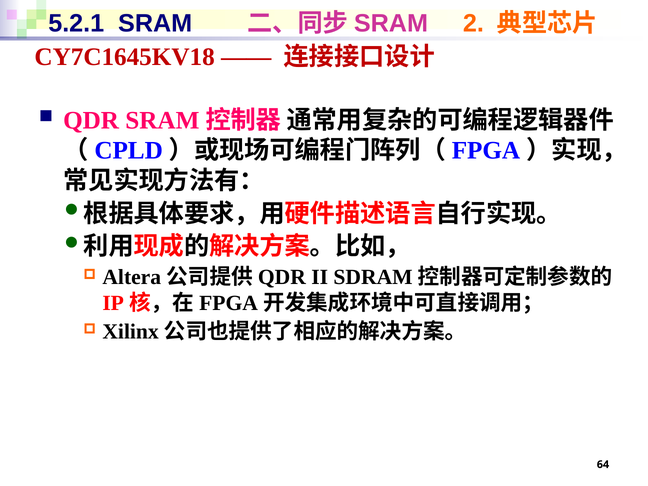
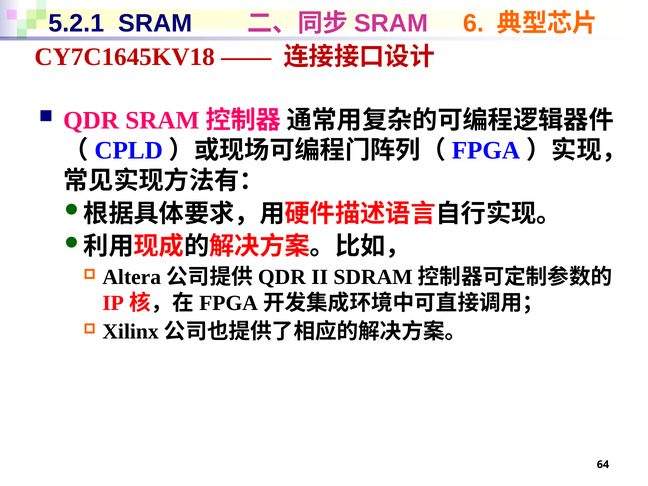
2: 2 -> 6 (473, 23)
